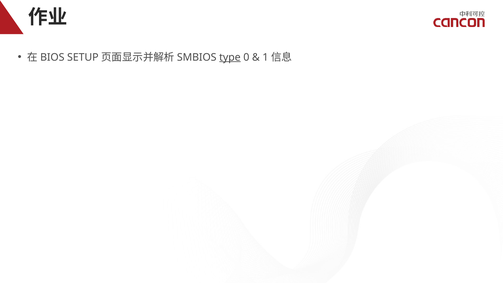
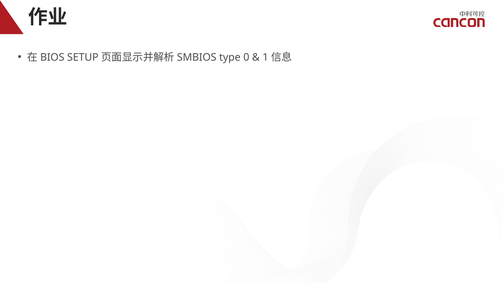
type underline: present -> none (230, 57)
